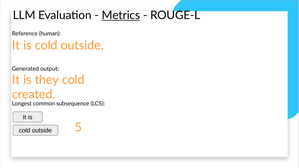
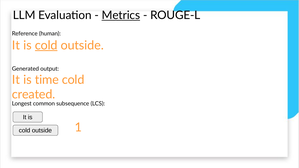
cold underline: none -> present (46, 45)
they: they -> time (47, 80)
5: 5 -> 1 (78, 128)
